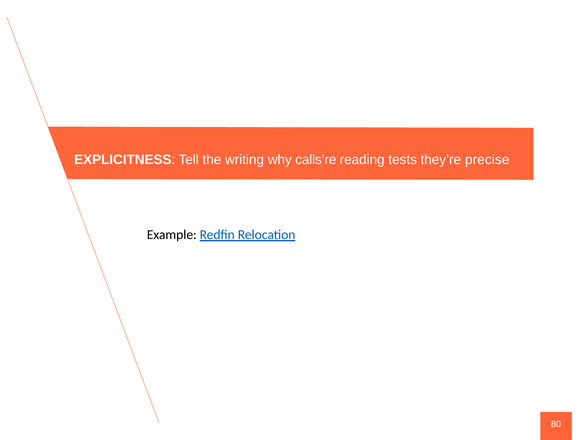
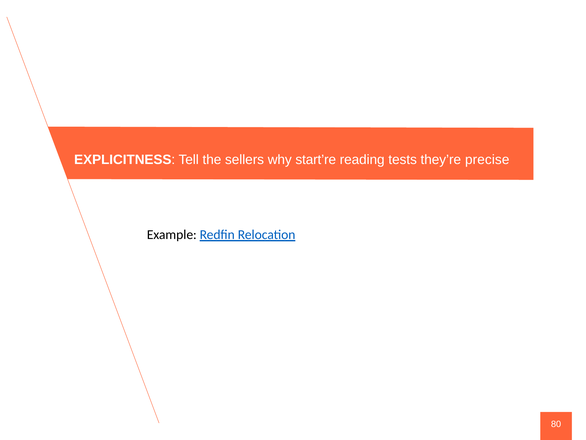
writing: writing -> sellers (245, 160)
calls’re: calls’re -> start’re (316, 160)
